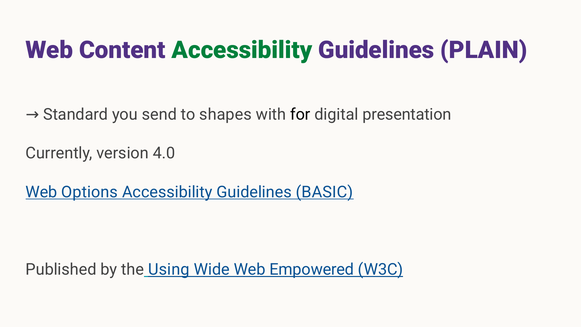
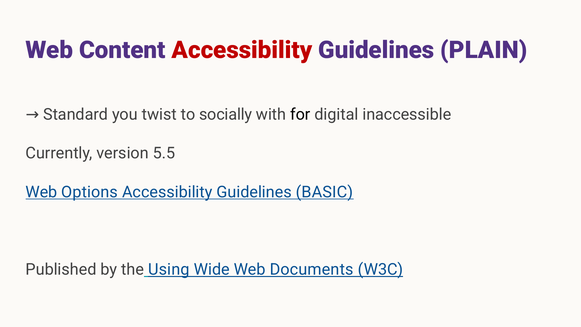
Accessibility colour: green -> red (242, 50)
send: send -> twist (159, 114)
shapes: shapes -> socially (226, 114)
presentation: presentation -> inaccessible (407, 114)
4.0: 4.0 -> 5.5 (164, 153)
Empowered: Empowered -> Documents (312, 269)
